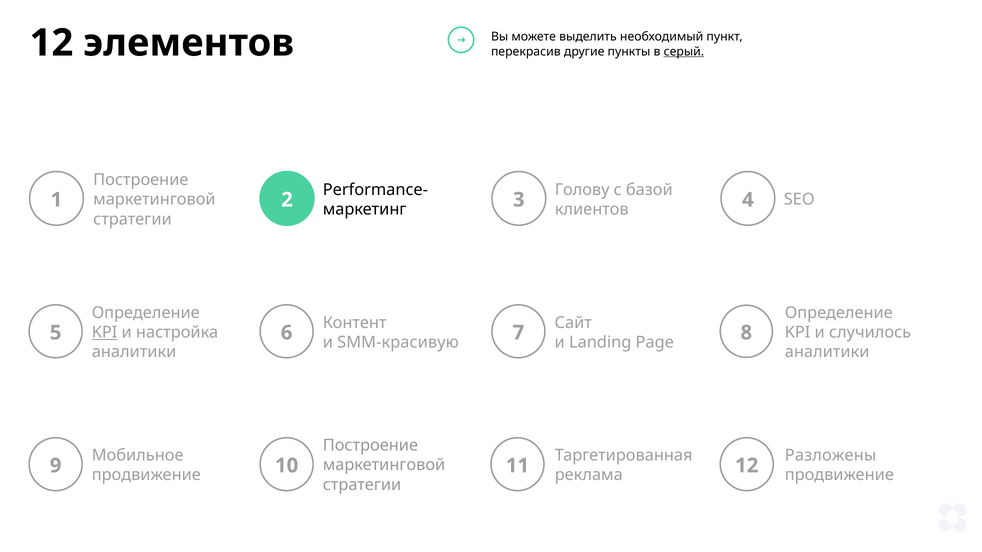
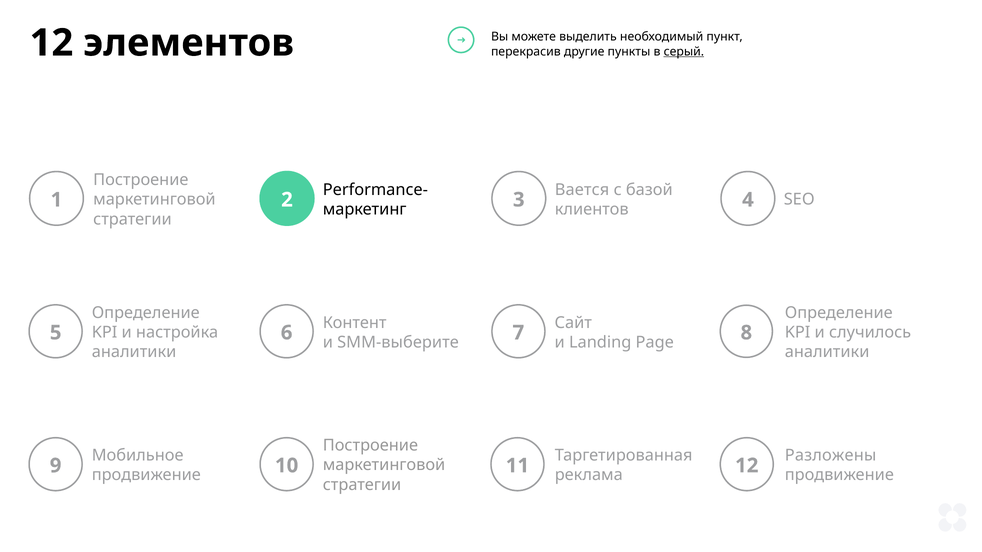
Голову: Голову -> Вается (582, 190)
KPI underline: present -> none (105, 333)
SMM-красивую: SMM-красивую -> SMM-выберите (398, 342)
